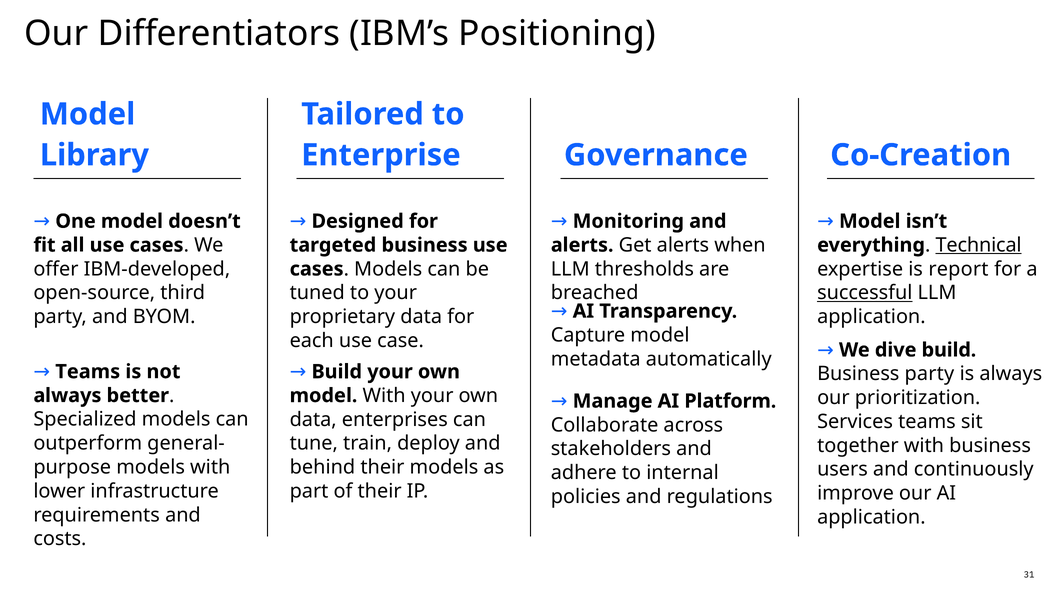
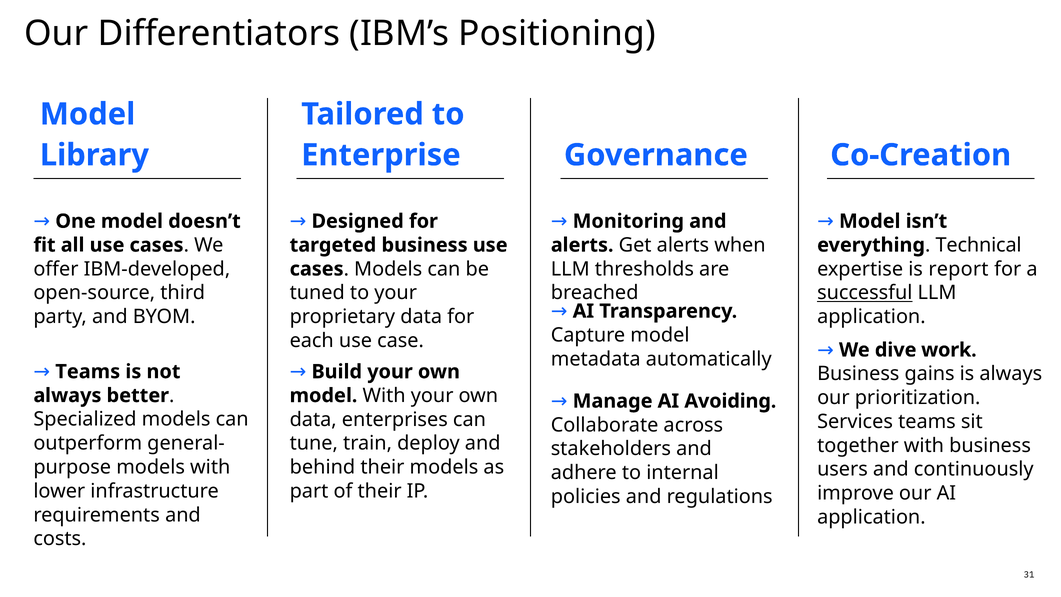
Technical underline: present -> none (979, 245)
dive build: build -> work (949, 350)
Business party: party -> gains (930, 374)
Platform: Platform -> Avoiding (730, 401)
